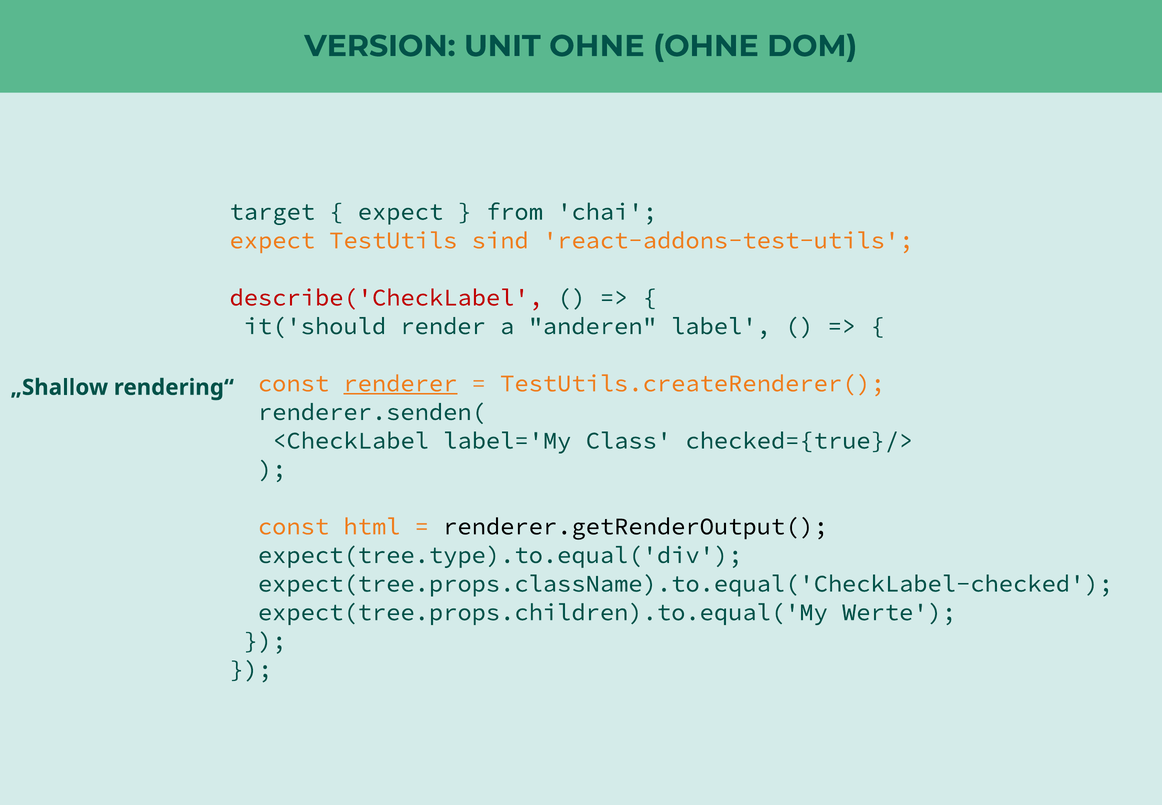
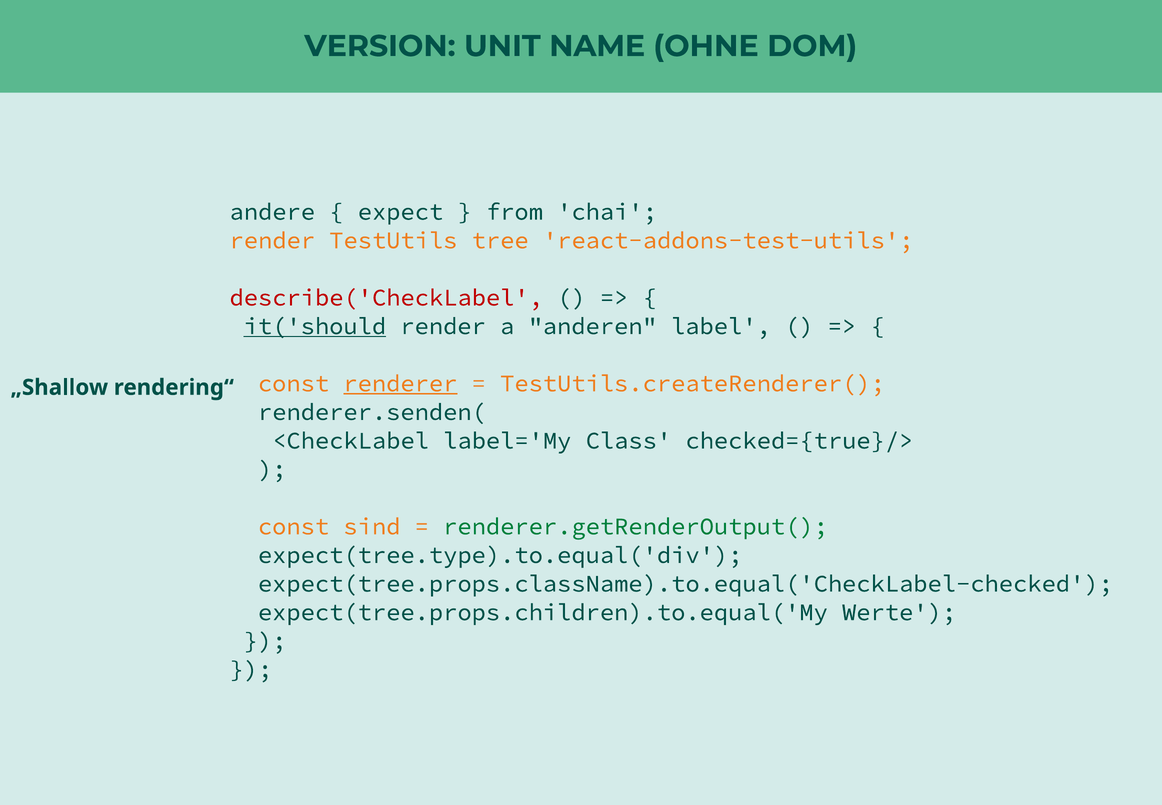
UNIT OHNE: OHNE -> NAME (597, 46)
target: target -> andere (272, 212)
expect: expect -> render (272, 240)
sind: sind -> tree (500, 240)
it('should underline: none -> present (315, 326)
html: html -> sind (372, 526)
renderer.getRenderOutput( colour: black -> green (636, 526)
